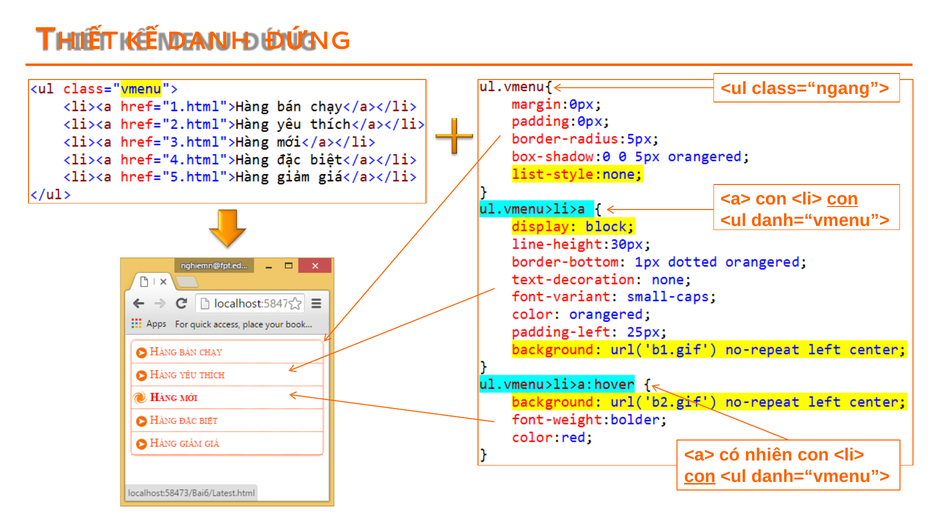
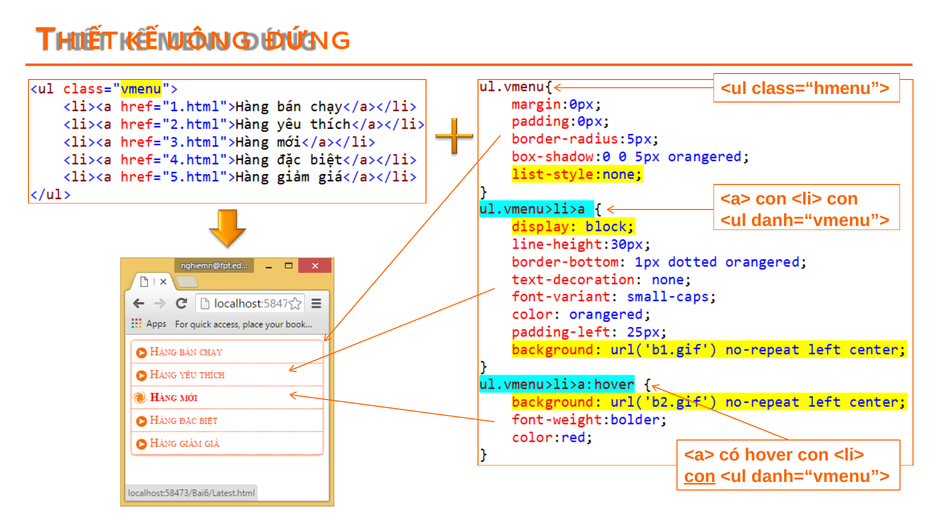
DANH: DANH -> UÔNG (208, 41)
class=“ngang”>: class=“ngang”> -> class=“hmenu”> (821, 88)
con underline: present -> none (843, 199)
nhiên: nhiên -> hover (769, 455)
